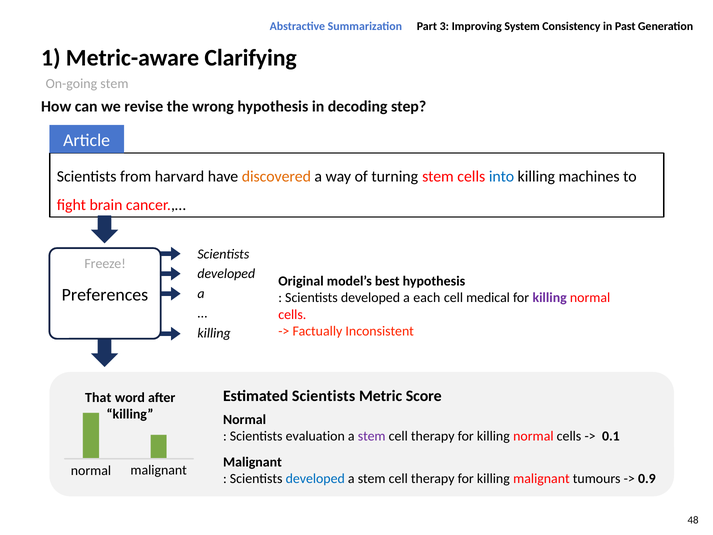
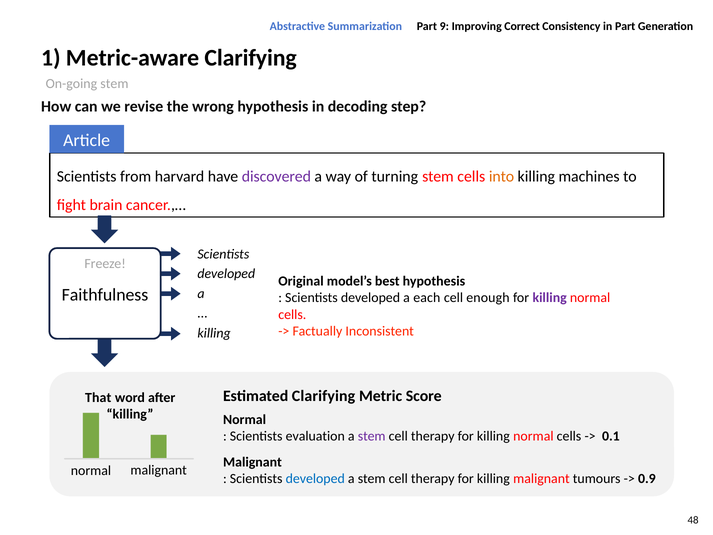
3: 3 -> 9 (444, 26)
System: System -> Correct (522, 26)
in Past: Past -> Part (625, 26)
discovered colour: orange -> purple (276, 177)
into colour: blue -> orange (502, 177)
Preferences: Preferences -> Faithfulness (105, 295)
medical: medical -> enough (488, 298)
Estimated Scientists: Scientists -> Clarifying (324, 396)
